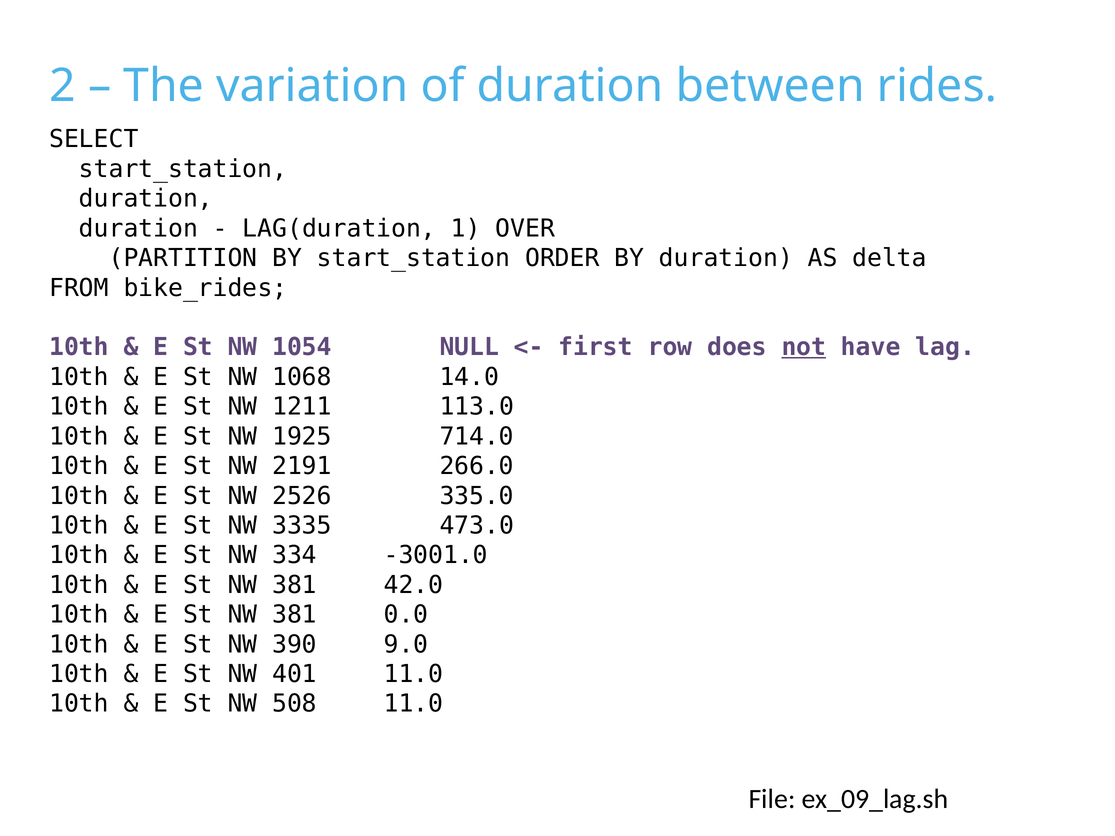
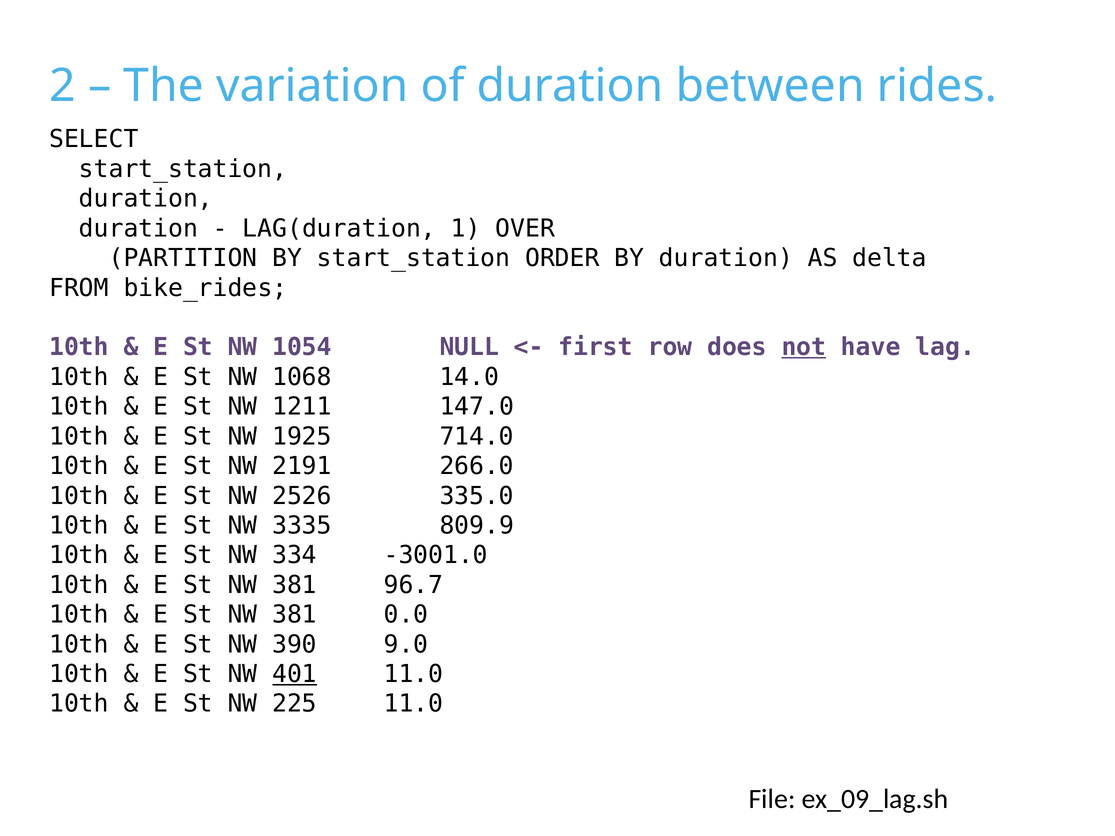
113.0: 113.0 -> 147.0 (477, 407)
473.0: 473.0 -> 809.9 (477, 526)
42.0: 42.0 -> 96.7 (414, 585)
401 underline: none -> present (295, 674)
508: 508 -> 225 (295, 704)
